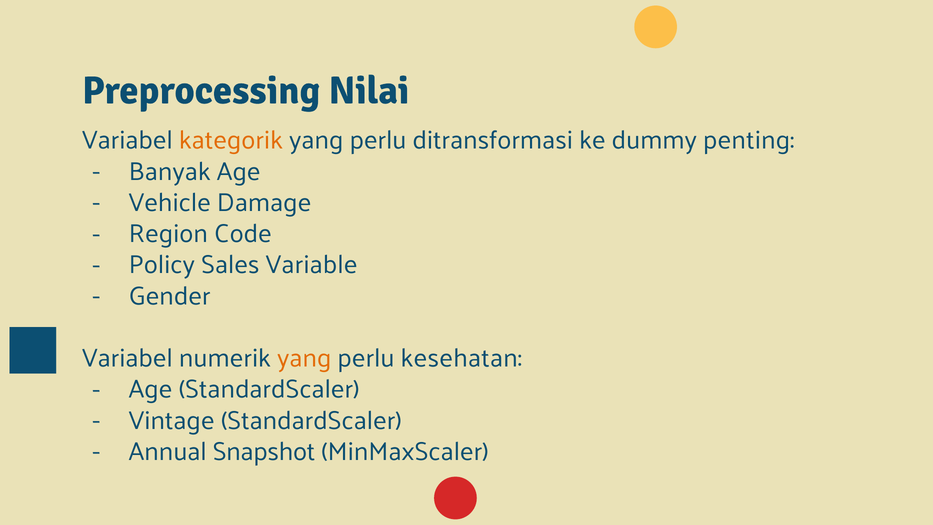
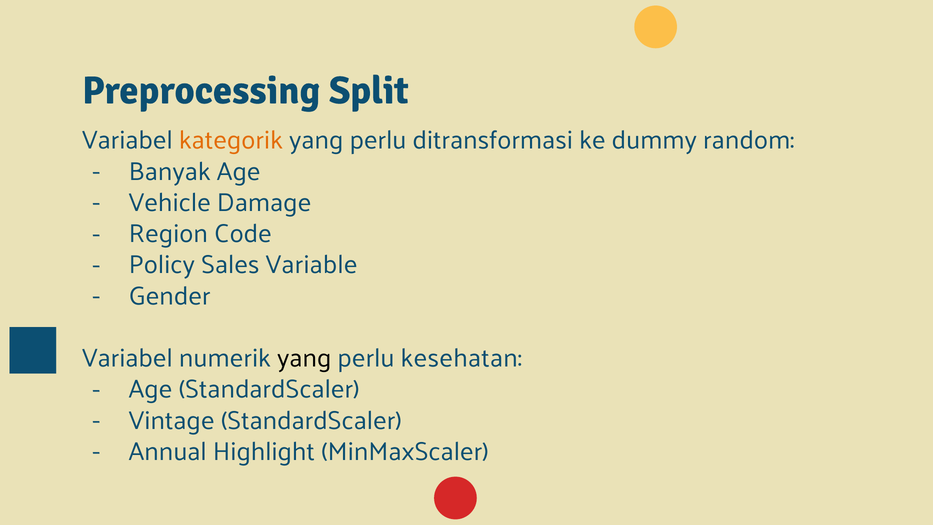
Nilai: Nilai -> Split (369, 90)
penting: penting -> random (749, 140)
yang colour: orange -> black (304, 358)
Snapshot: Snapshot -> Highlight (264, 451)
